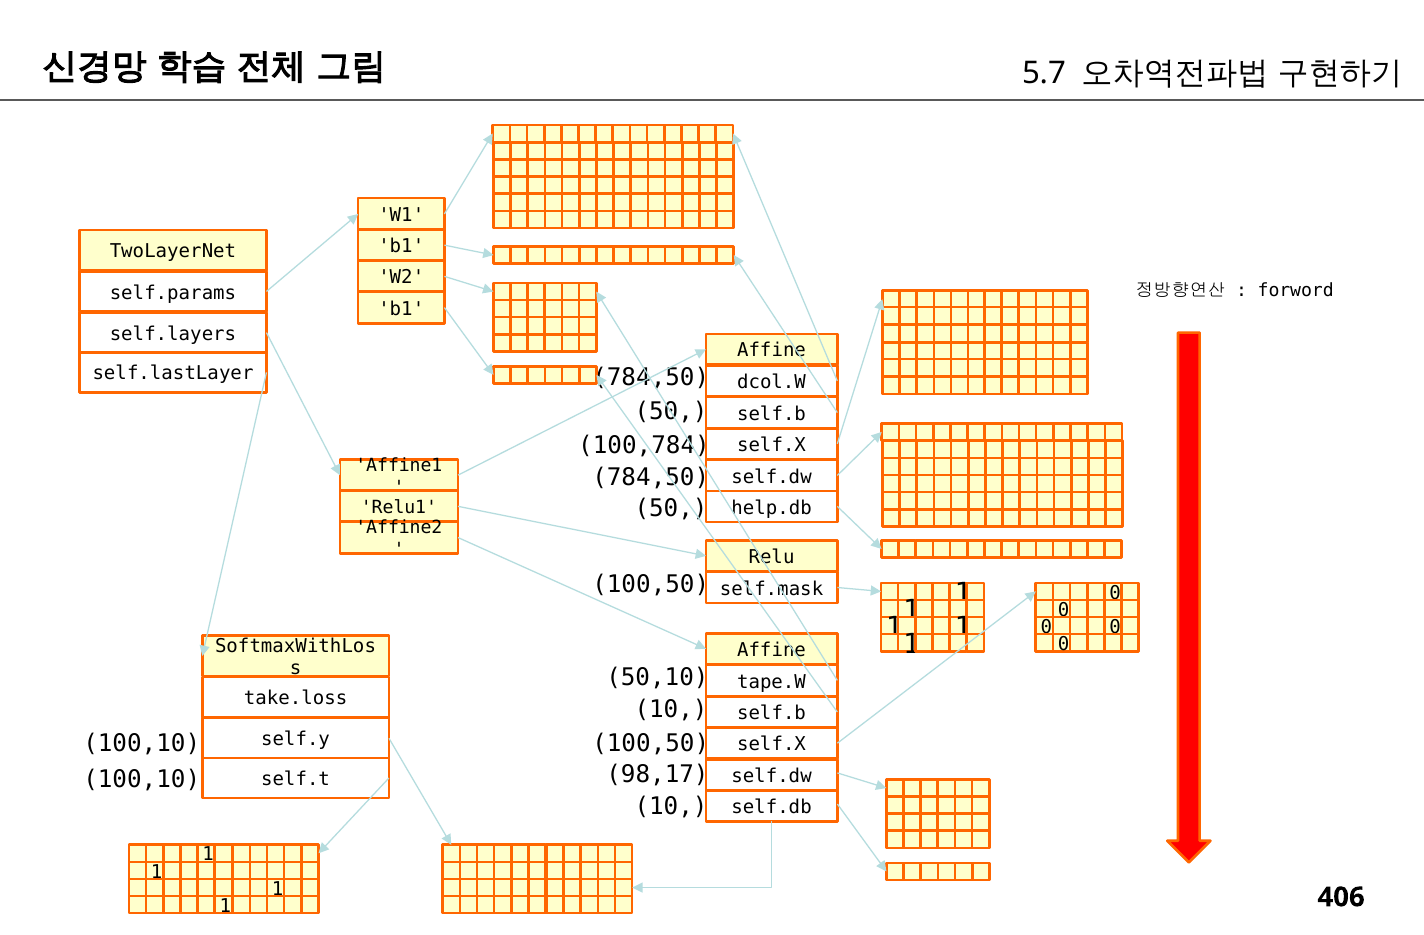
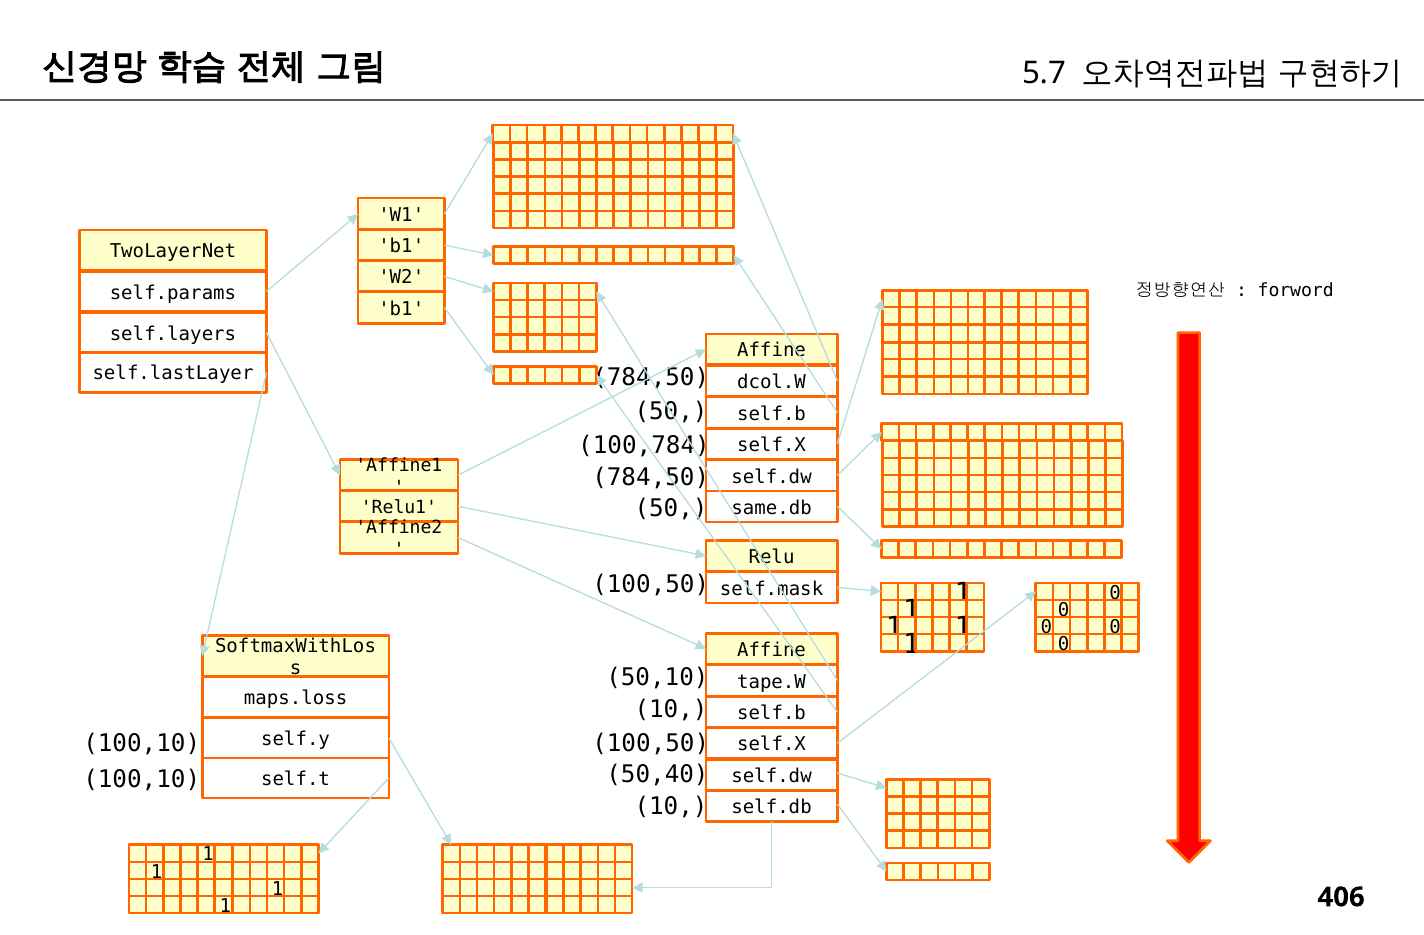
help.db: help.db -> same.db (772, 508)
take.loss: take.loss -> maps.loss (296, 699)
98,17: 98,17 -> 50,40 (657, 775)
